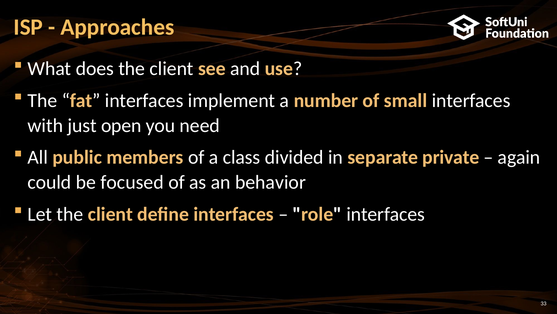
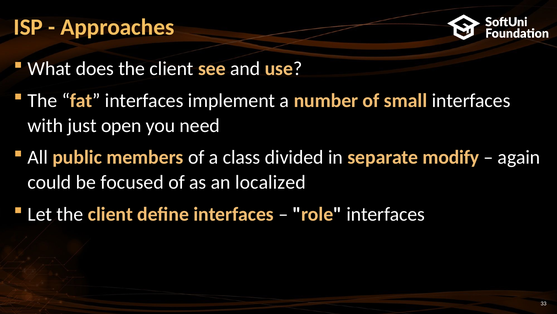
private: private -> modify (451, 157)
behavior: behavior -> localized (270, 182)
